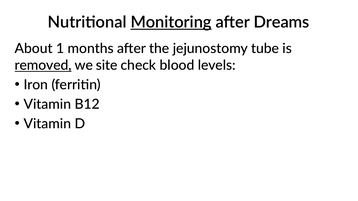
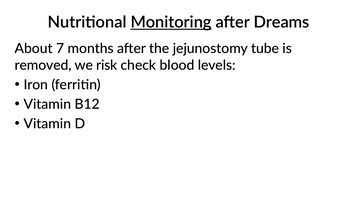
1: 1 -> 7 (60, 49)
removed underline: present -> none (43, 65)
site: site -> risk (107, 65)
